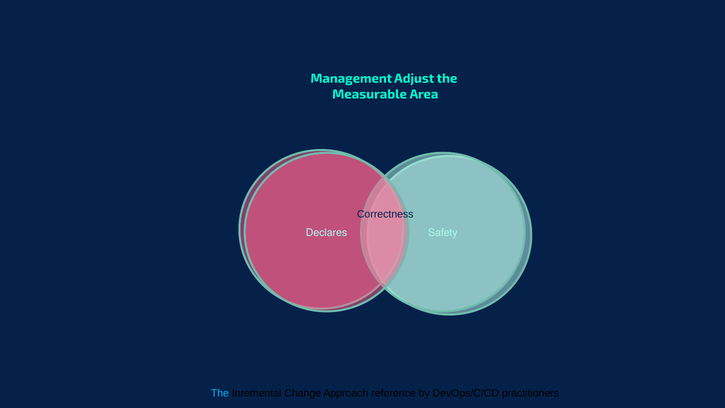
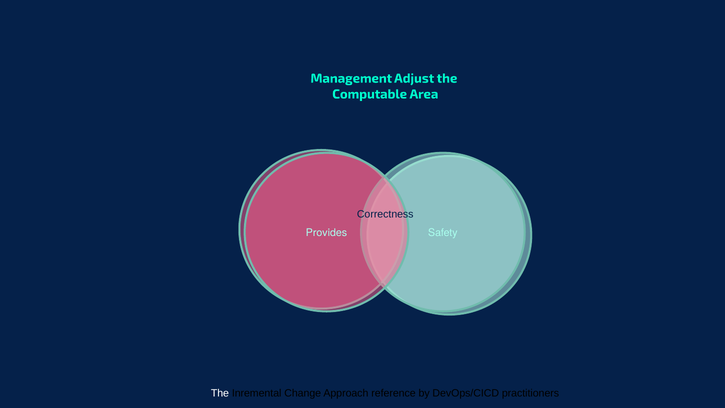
Measurable: Measurable -> Computable (370, 94)
Declares: Declares -> Provides (326, 233)
The colour: light blue -> white (220, 393)
